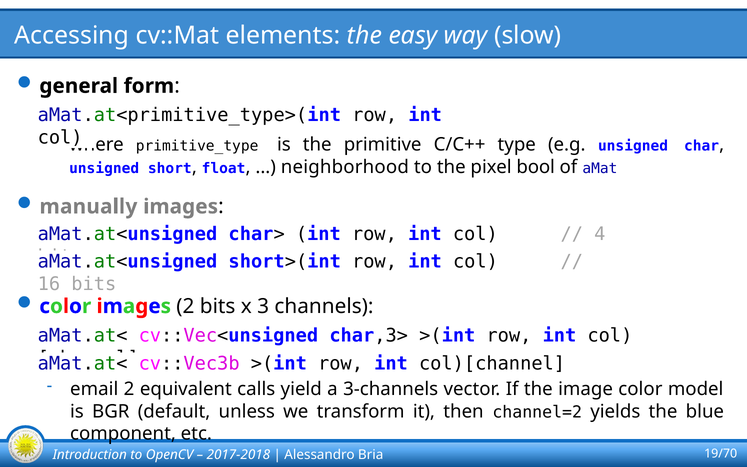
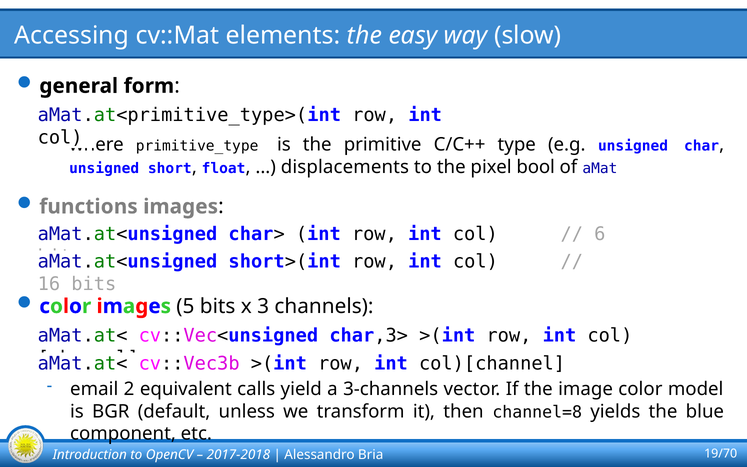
neighborhood: neighborhood -> displacements (345, 167)
manually: manually -> functions (89, 207)
4: 4 -> 6 (600, 234)
images 2: 2 -> 5 (185, 306)
channel=2: channel=2 -> channel=8 (537, 412)
